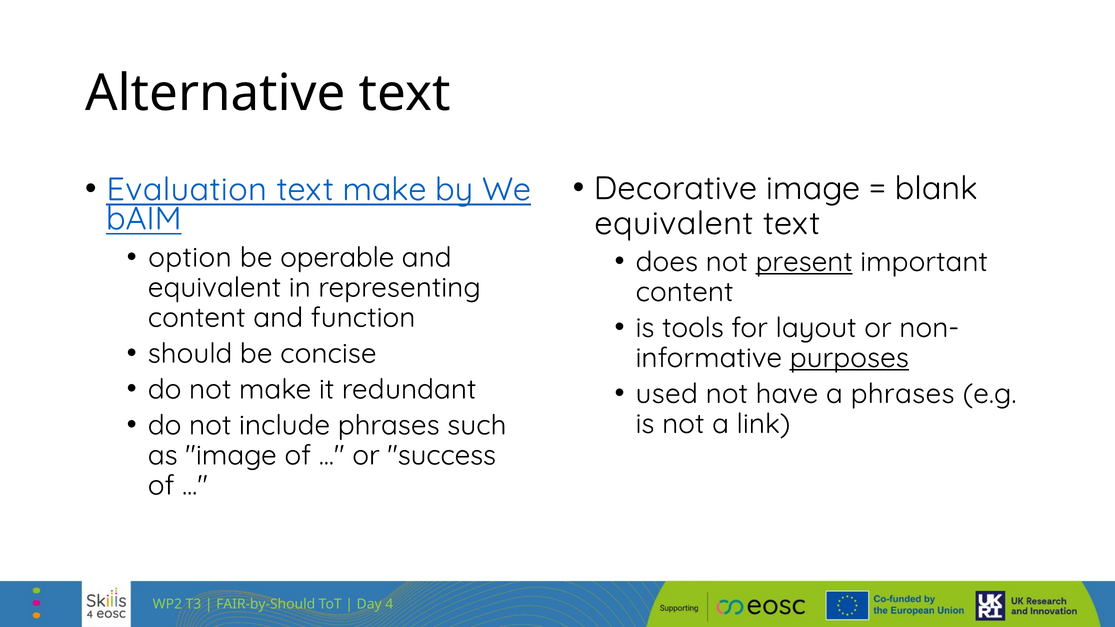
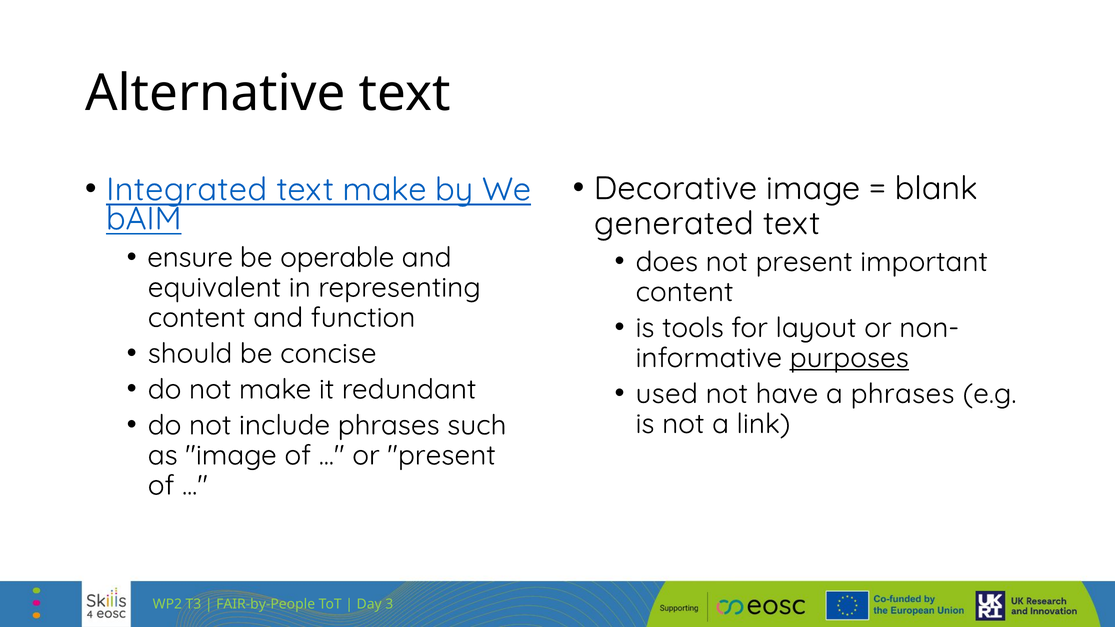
Evaluation: Evaluation -> Integrated (187, 190)
equivalent: equivalent -> generated (674, 224)
option: option -> ensure (190, 258)
present underline: present -> none (804, 262)
or success: success -> present (442, 455)
FAIR-by-Should: FAIR-by-Should -> FAIR-by-People (266, 604)
4: 4 -> 3 (389, 604)
